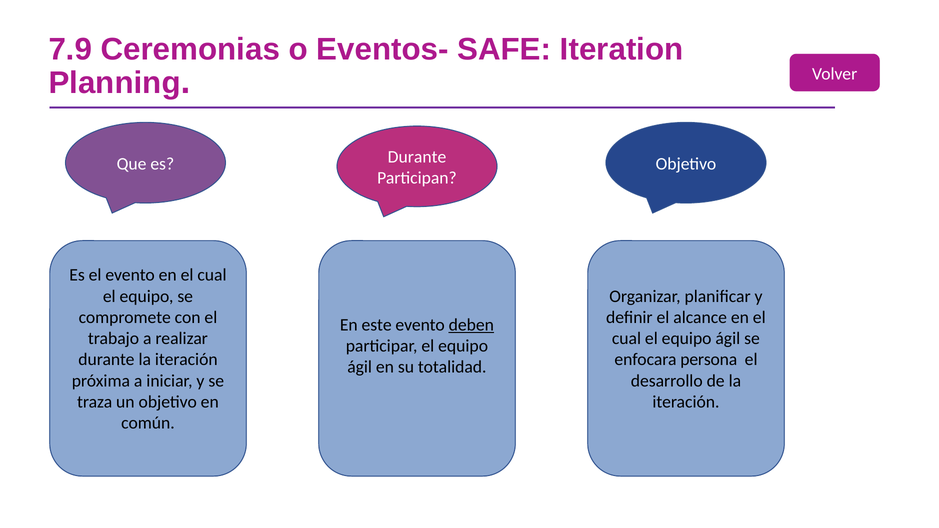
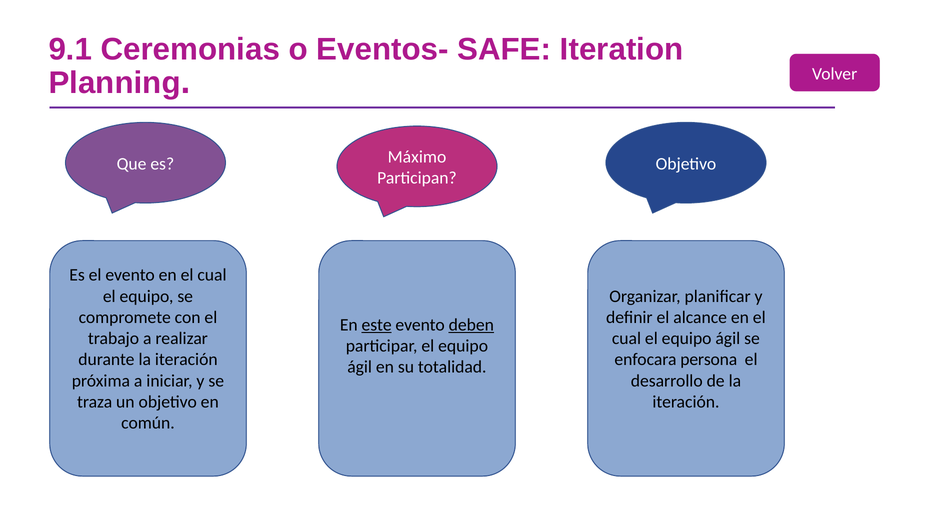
7.9: 7.9 -> 9.1 (70, 49)
Durante: Durante -> Máximo (417, 157)
este underline: none -> present (377, 325)
